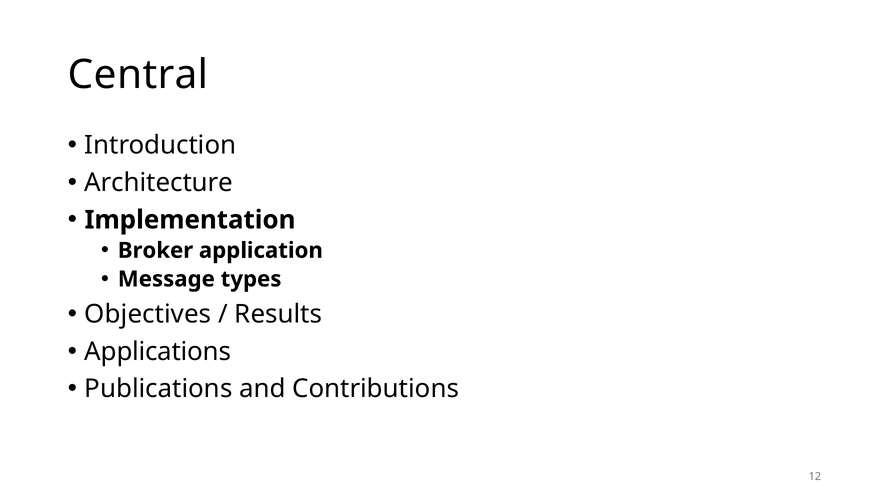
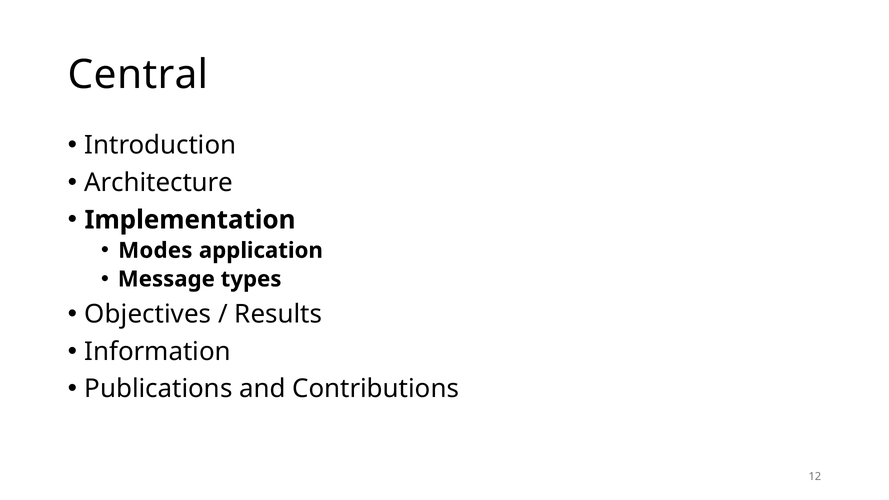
Broker: Broker -> Modes (155, 251)
Applications: Applications -> Information (158, 352)
